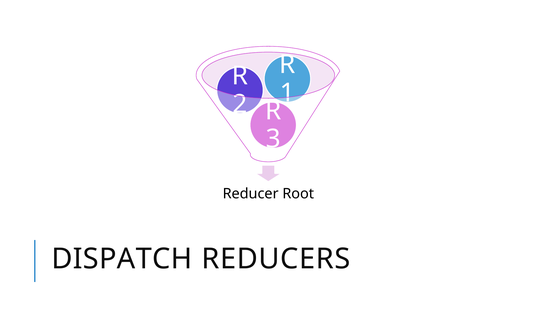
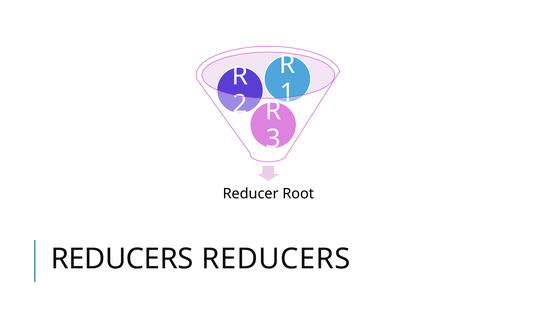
DISPATCH: DISPATCH -> REDUCERS (122, 259)
